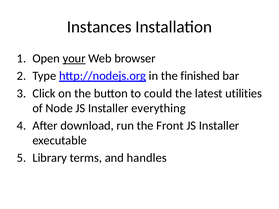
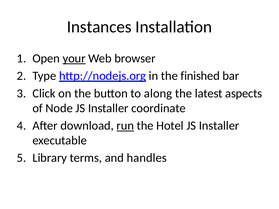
could: could -> along (158, 94)
utilities: utilities -> aspects (244, 94)
everything: everything -> coordinate (159, 108)
run underline: none -> present (125, 126)
Front: Front -> Hotel (170, 126)
